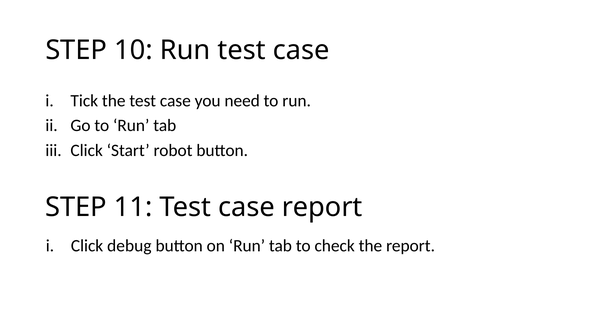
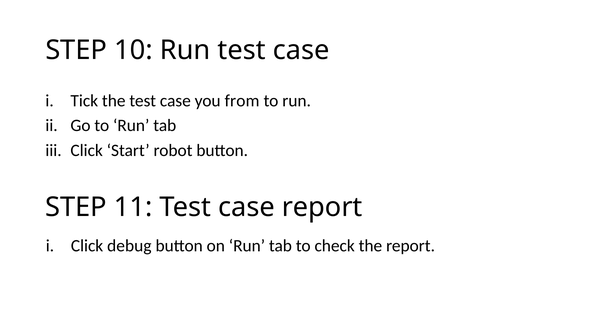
need: need -> from (242, 101)
